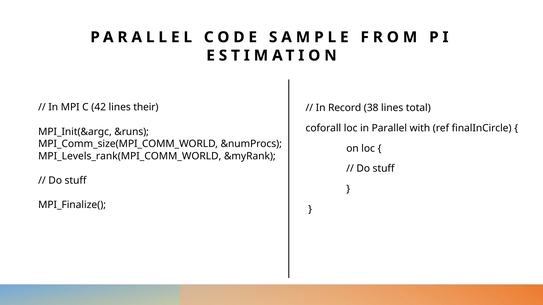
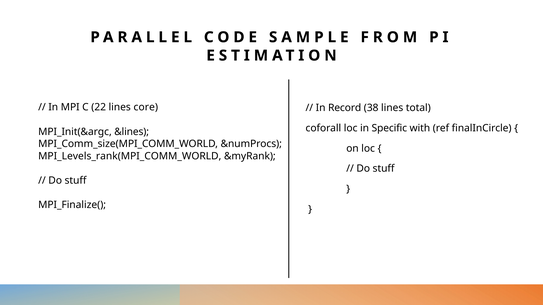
42: 42 -> 22 (99, 107)
their: their -> core (146, 107)
Parallel: Parallel -> Specific (389, 128)
&runs: &runs -> &lines (132, 132)
